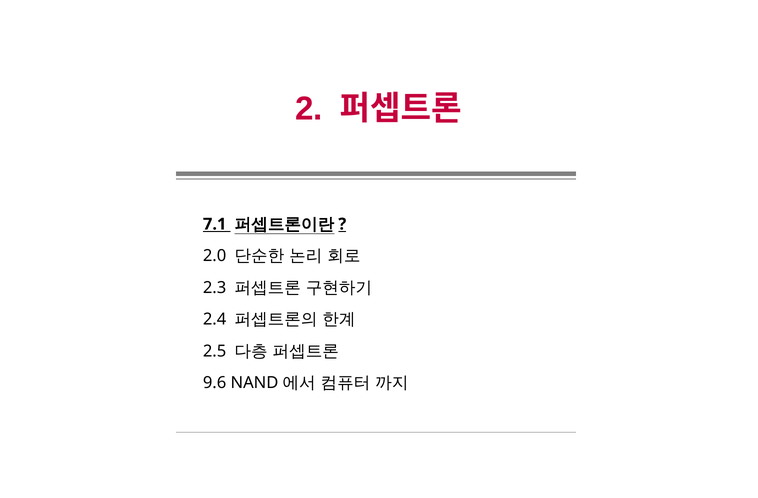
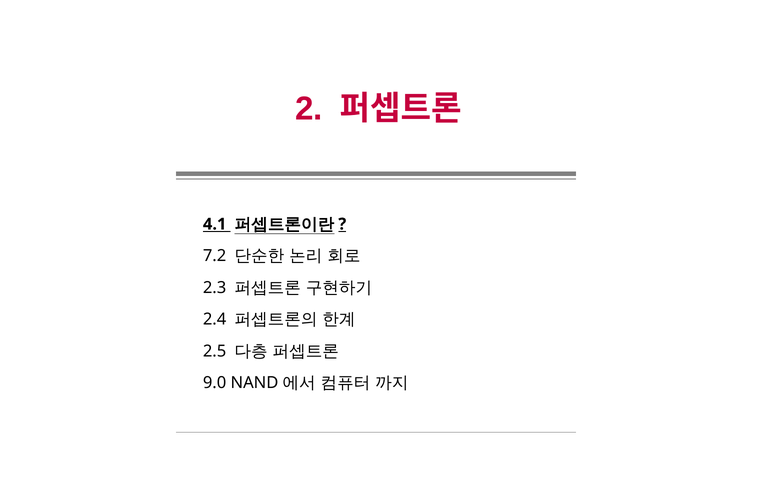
7.1: 7.1 -> 4.1 (215, 224)
2.0: 2.0 -> 7.2 (215, 256)
9.6: 9.6 -> 9.0 (215, 383)
